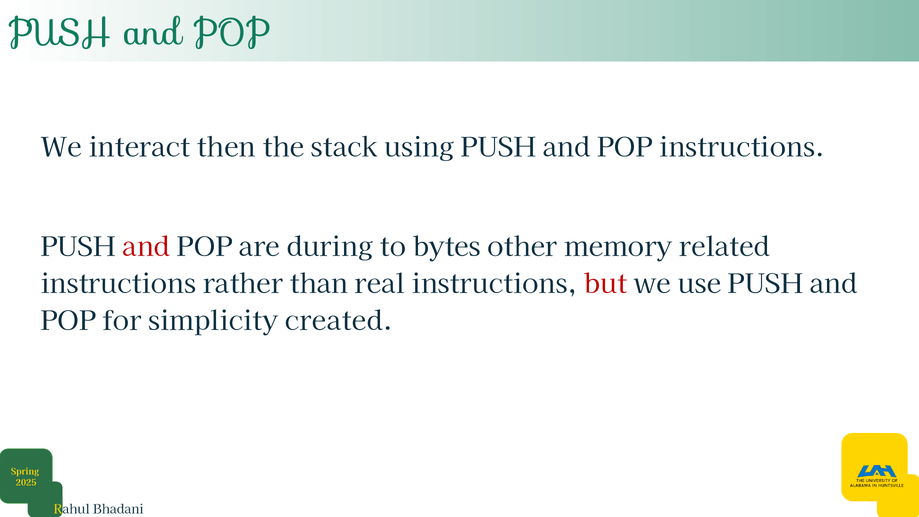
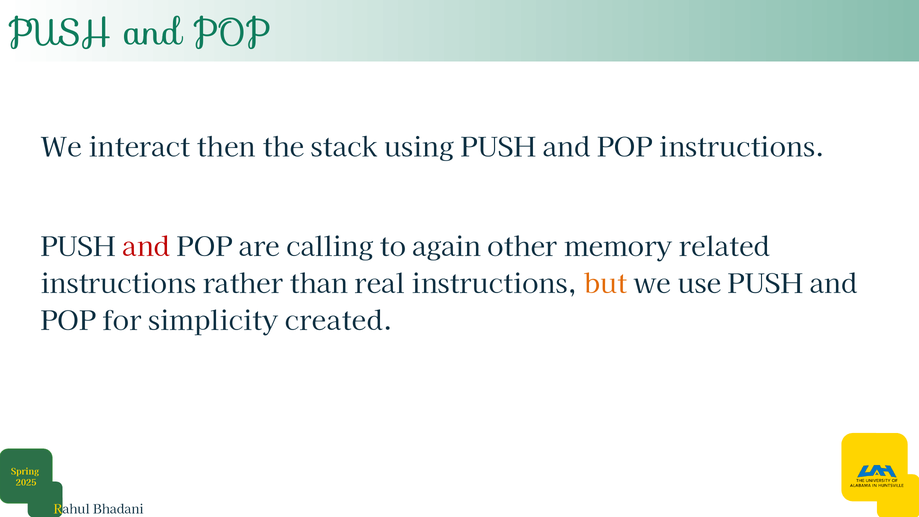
during: during -> calling (330, 247)
bytes: bytes -> again (447, 247)
but colour: red -> orange (605, 284)
